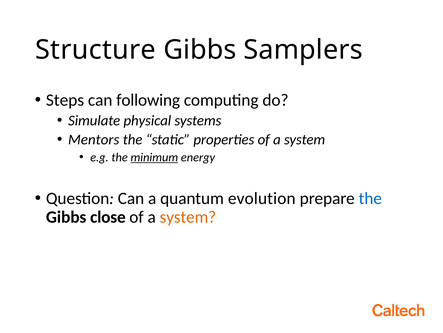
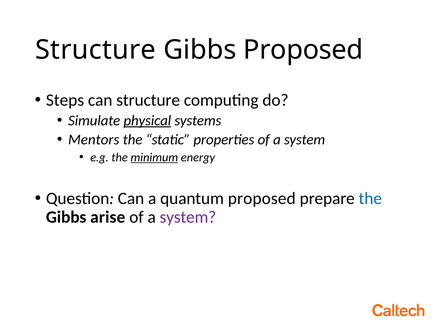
Gibbs Samplers: Samplers -> Proposed (303, 50)
can following: following -> structure (148, 100)
physical underline: none -> present (147, 120)
quantum evolution: evolution -> proposed (262, 198)
close: close -> arise (108, 217)
system colour: orange -> purple (188, 217)
